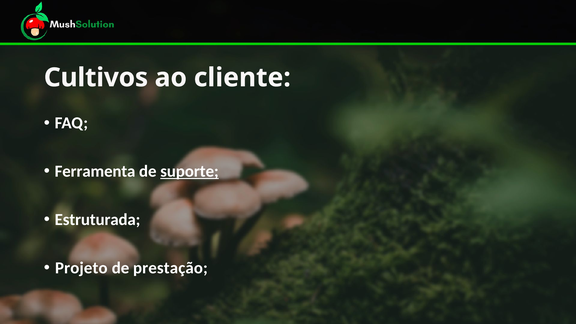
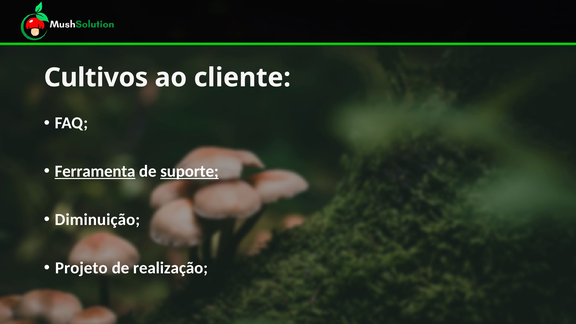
Ferramenta underline: none -> present (95, 171)
Estruturada: Estruturada -> Diminuição (97, 220)
prestação: prestação -> realização (170, 268)
